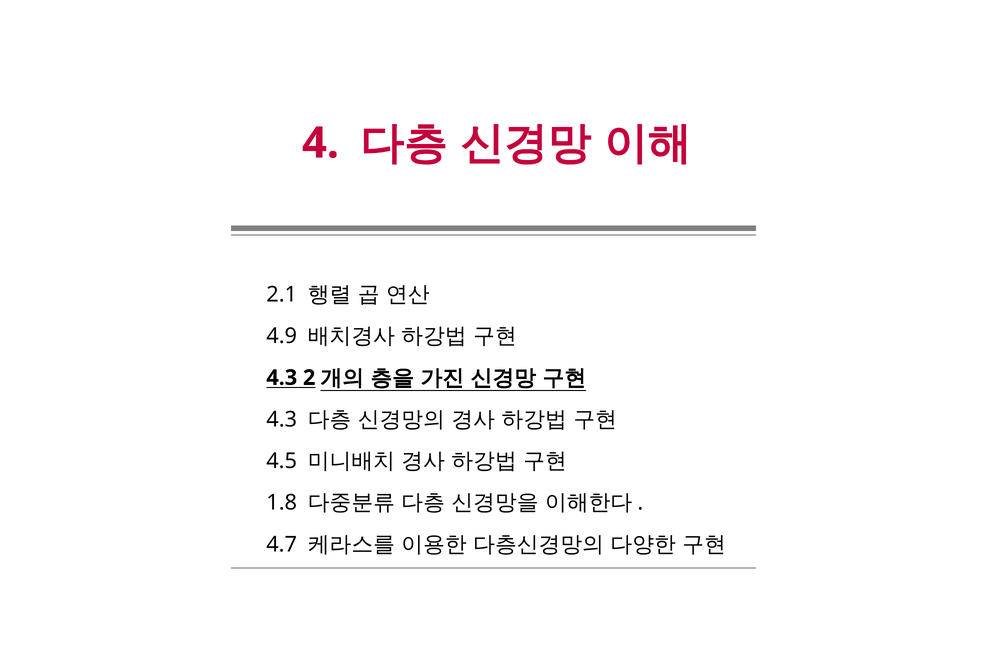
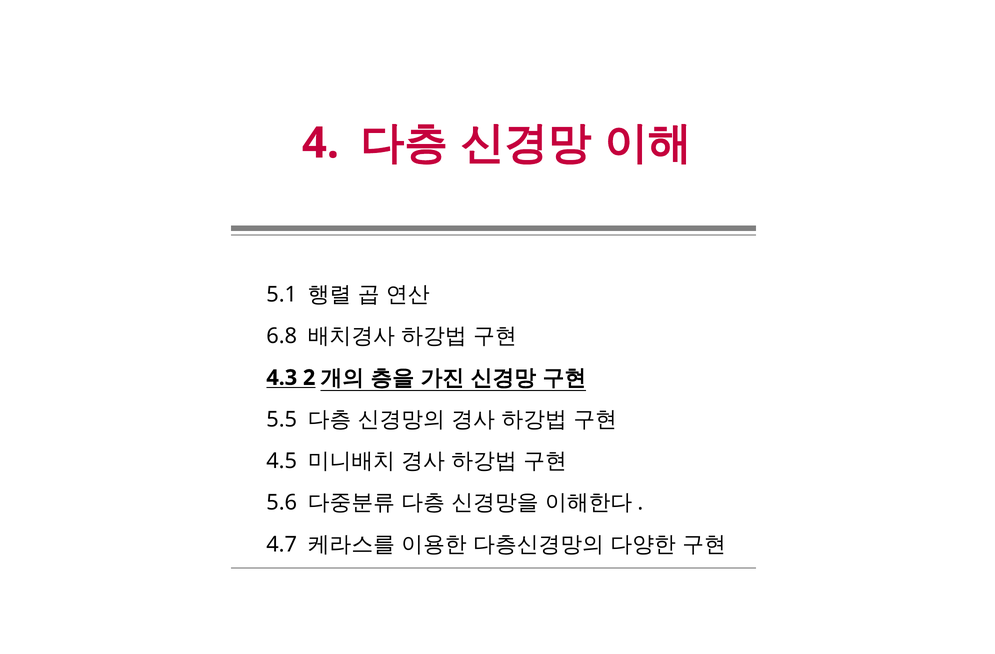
2.1: 2.1 -> 5.1 (282, 294)
4.9: 4.9 -> 6.8 (282, 336)
4.3: 4.3 -> 5.5 (282, 419)
1.8: 1.8 -> 5.6 (282, 502)
